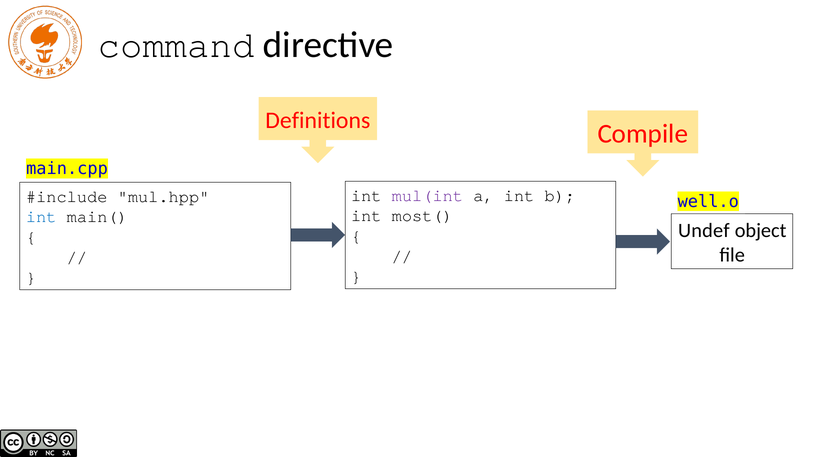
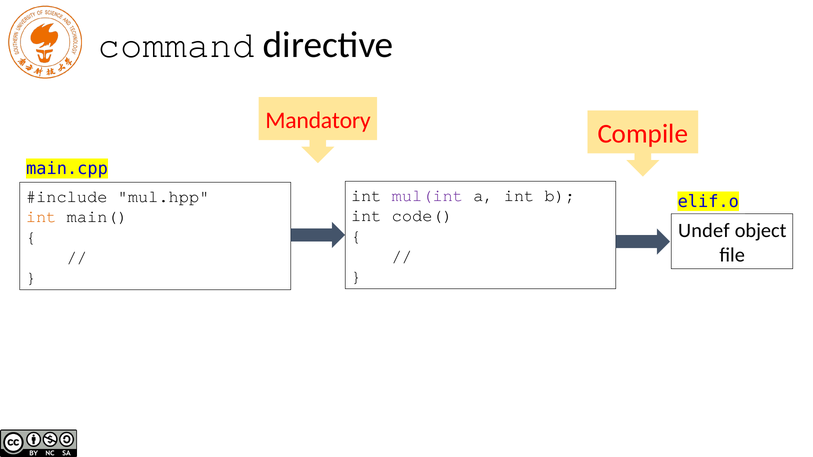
Definitions: Definitions -> Mandatory (318, 120)
well.o: well.o -> elif.o (708, 202)
most(: most( -> code( (422, 216)
int colour: blue -> orange (41, 217)
